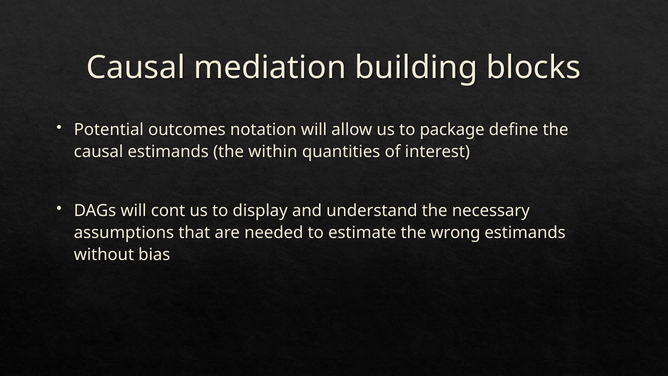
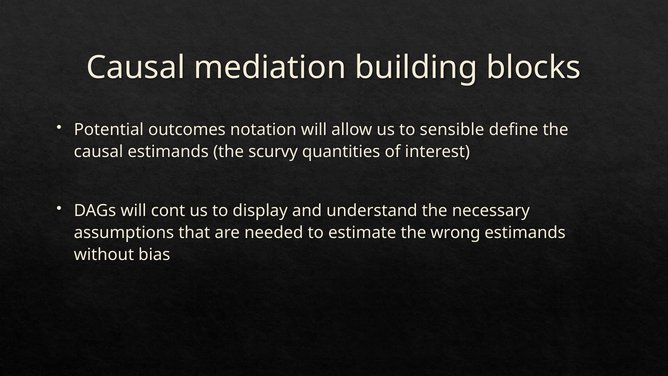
package: package -> sensible (452, 129)
within: within -> scurvy (273, 151)
